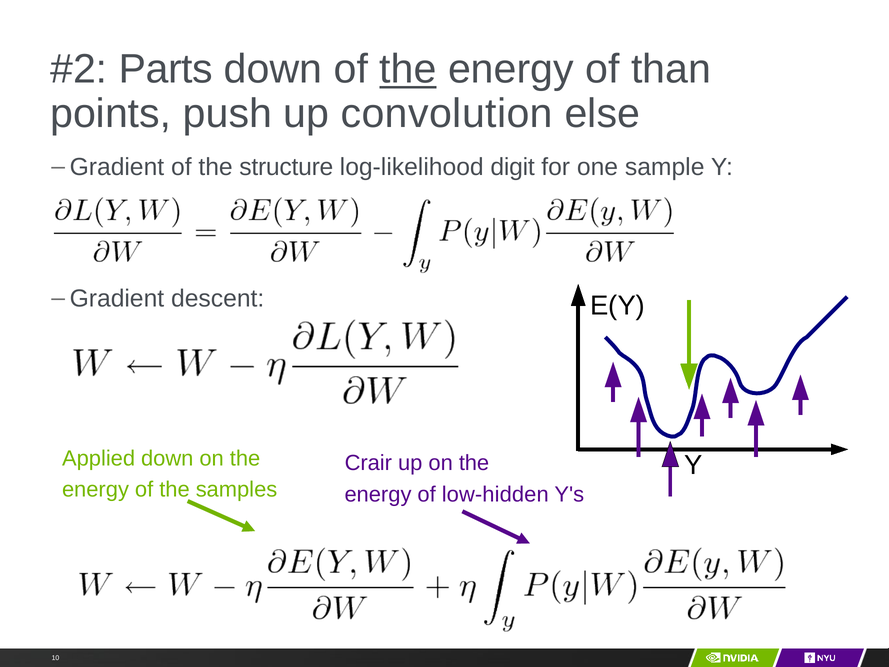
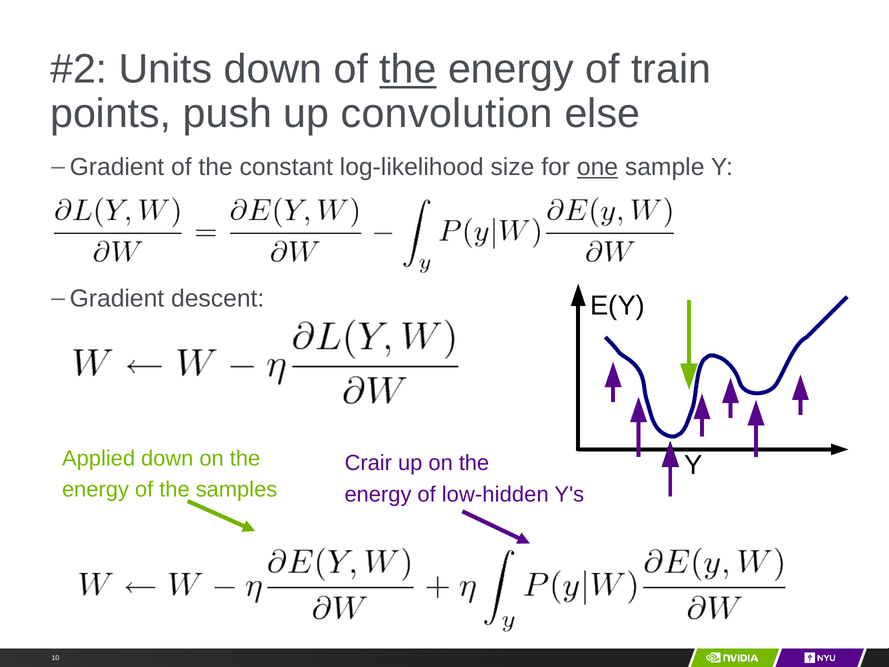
Parts: Parts -> Units (166, 69)
than: than -> train (671, 69)
structure: structure -> constant (286, 167)
digit: digit -> size (512, 167)
one underline: none -> present (598, 167)
